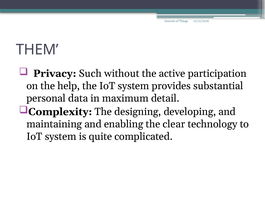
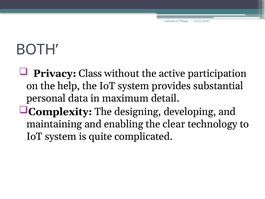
THEM: THEM -> BOTH (37, 50)
Such: Such -> Class (90, 73)
